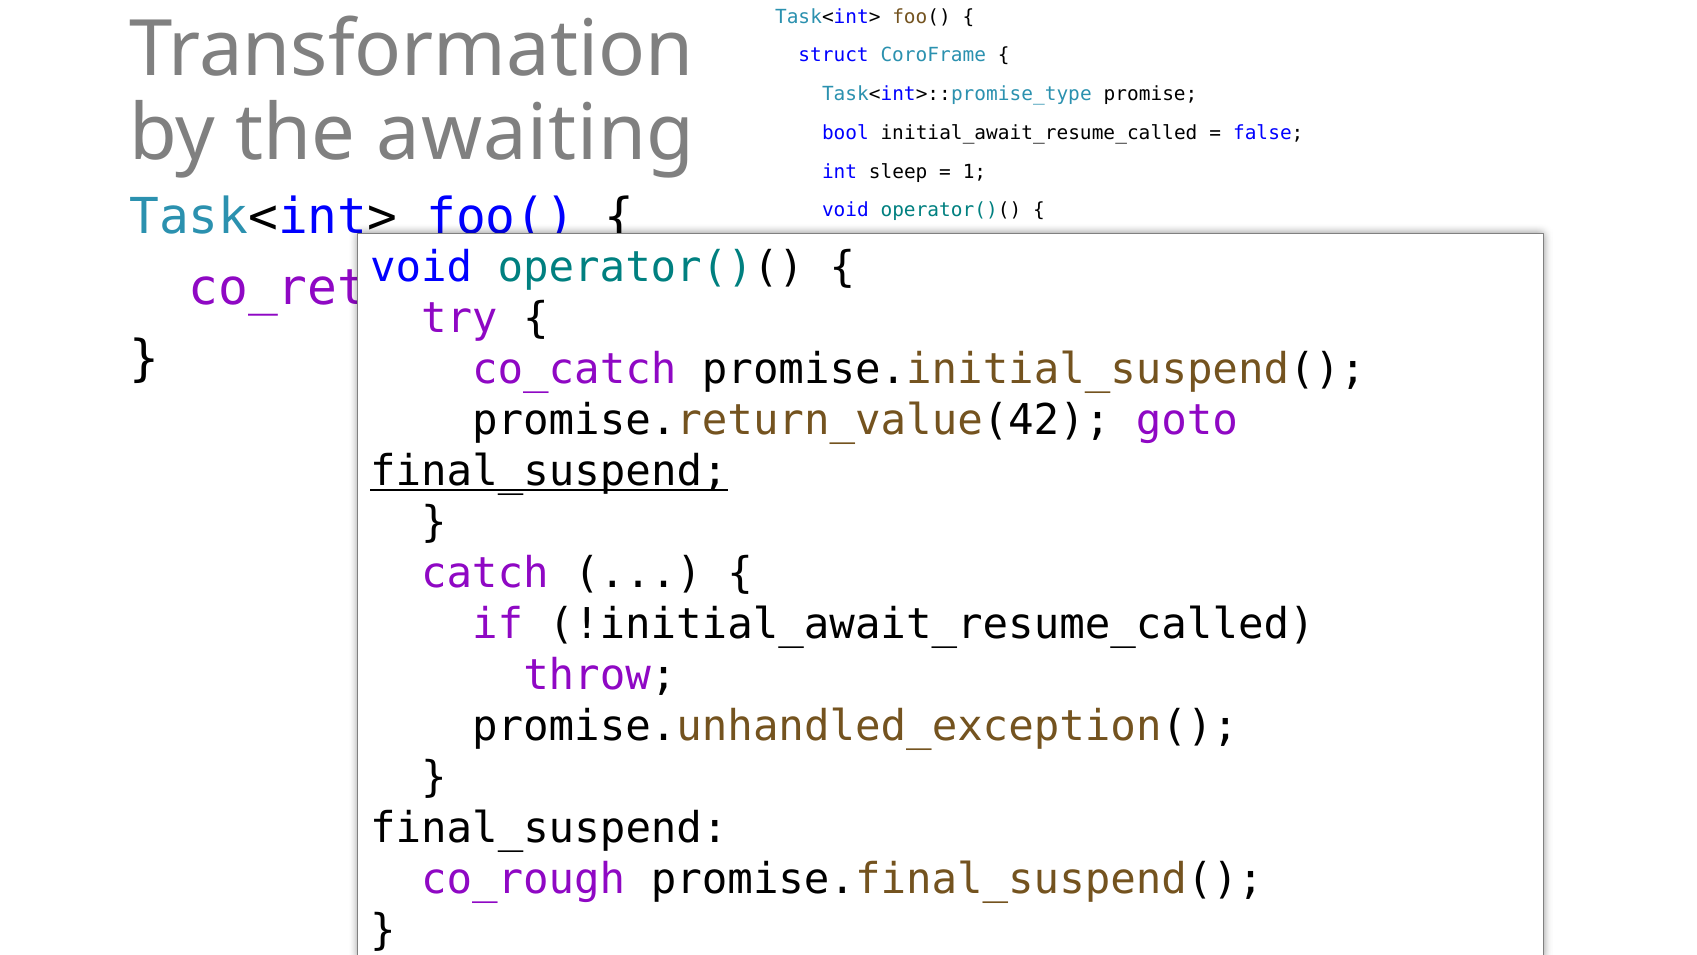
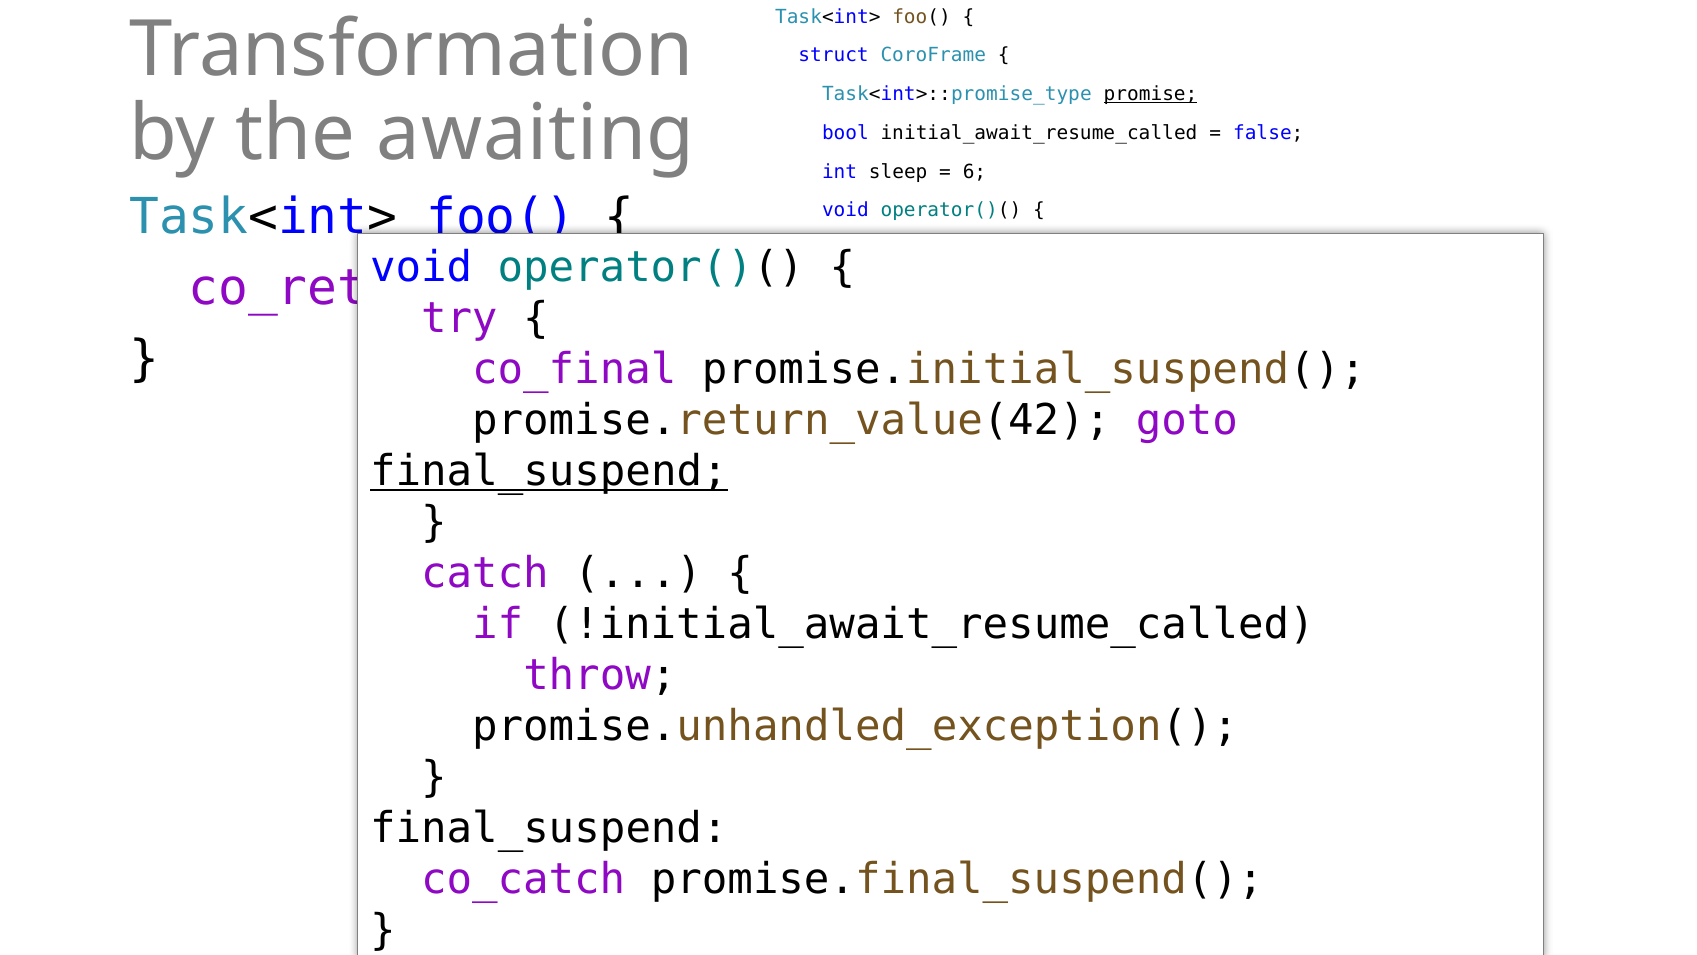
promise underline: none -> present (1150, 94)
1: 1 -> 6 (974, 172)
co_catch: co_catch -> co_final (574, 370)
co_rough: co_rough -> co_catch (523, 879)
